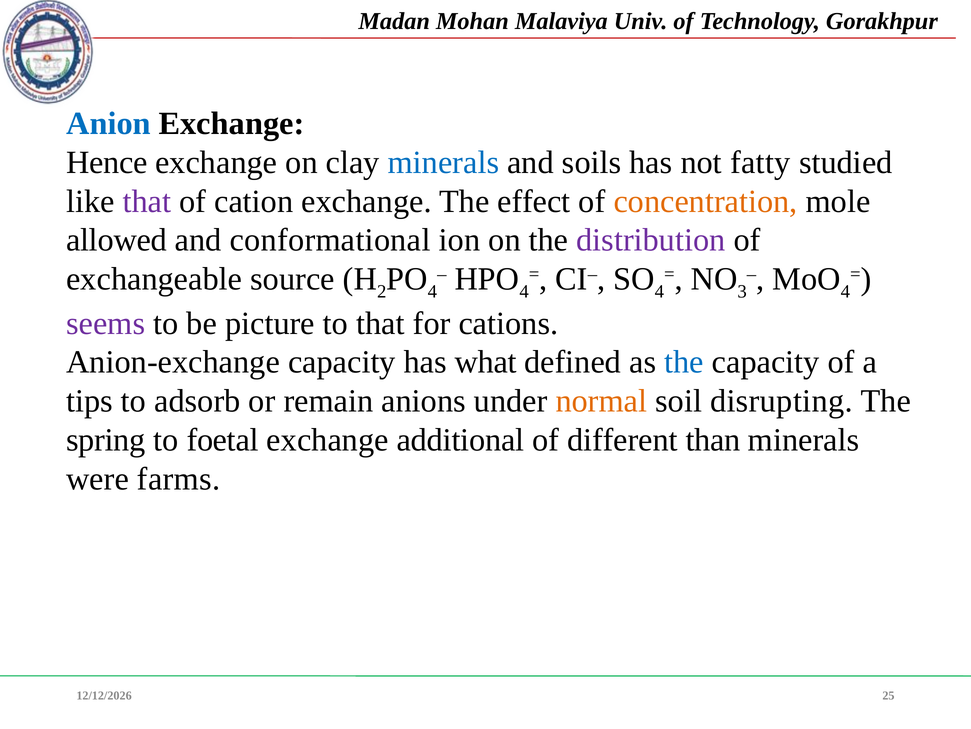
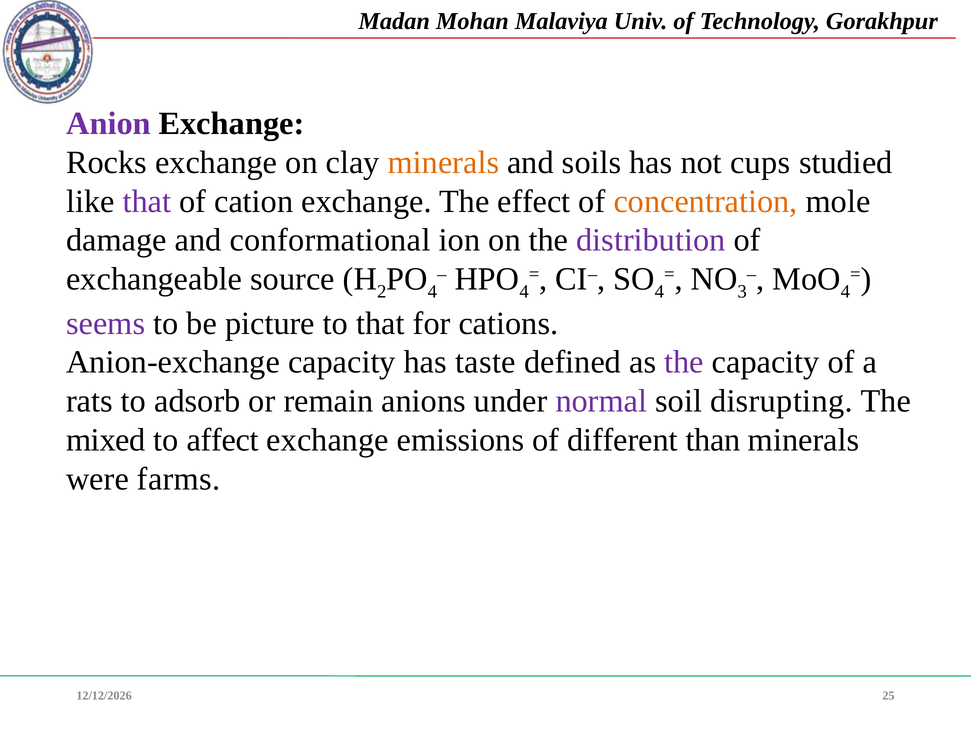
Anion colour: blue -> purple (108, 124)
Hence: Hence -> Rocks (107, 162)
minerals colour: blue -> orange (443, 162)
fatty: fatty -> cups (760, 162)
allowed: allowed -> damage (116, 240)
what: what -> taste (485, 362)
the colour: blue -> purple (684, 362)
tips: tips -> rats (90, 401)
normal colour: orange -> purple (601, 401)
spring: spring -> mixed (106, 440)
foetal: foetal -> affect (223, 440)
additional: additional -> emissions (460, 440)
